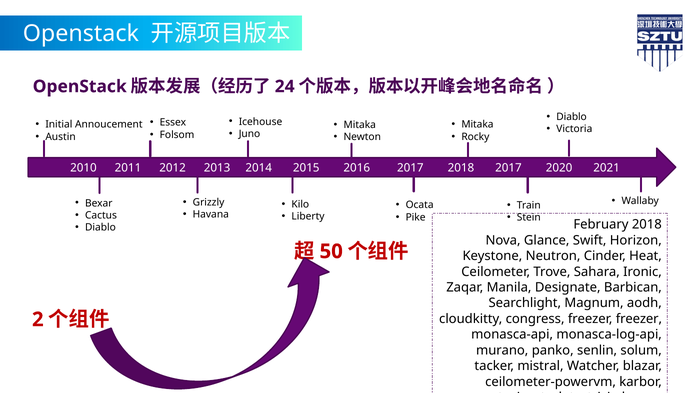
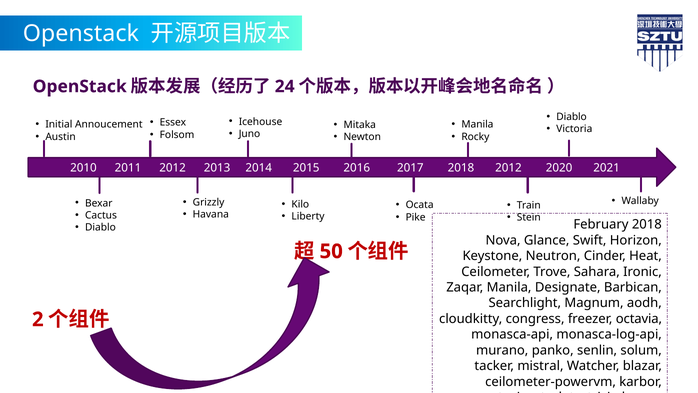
Mitaka: Mitaka -> Manila (477, 124)
2018 2017: 2017 -> 2012 (508, 168)
freezer freezer: freezer -> octavia (639, 319)
